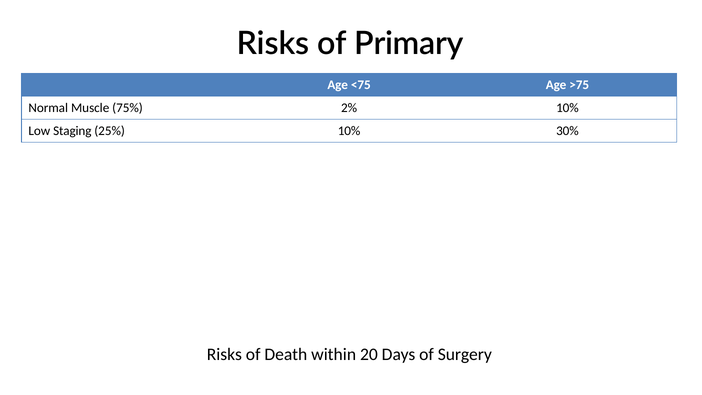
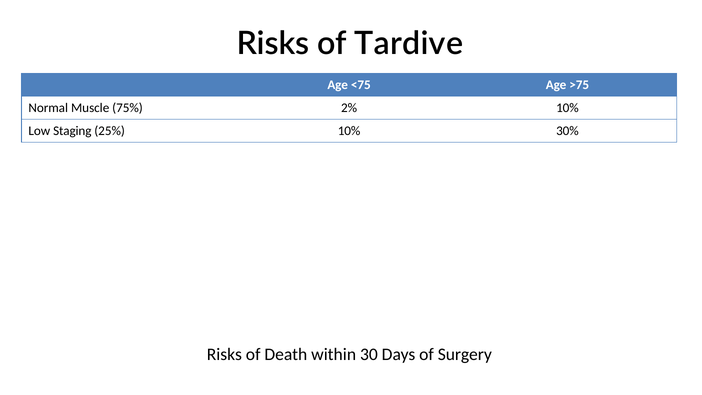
Primary: Primary -> Tardive (409, 43)
20: 20 -> 30 (369, 355)
